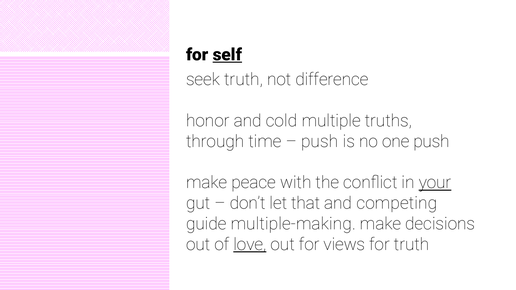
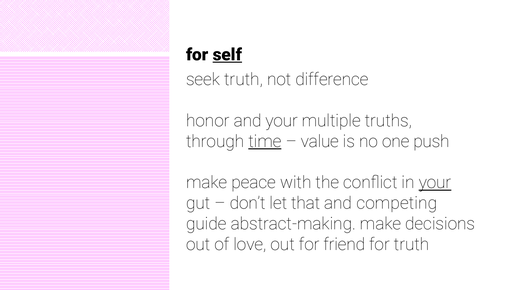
and cold: cold -> your (282, 121)
time underline: none -> present (265, 142)
push: push -> value (320, 142)
multiple-making: multiple-making -> abstract-making (293, 224)
love underline: present -> none (250, 245)
views: views -> friend (344, 245)
